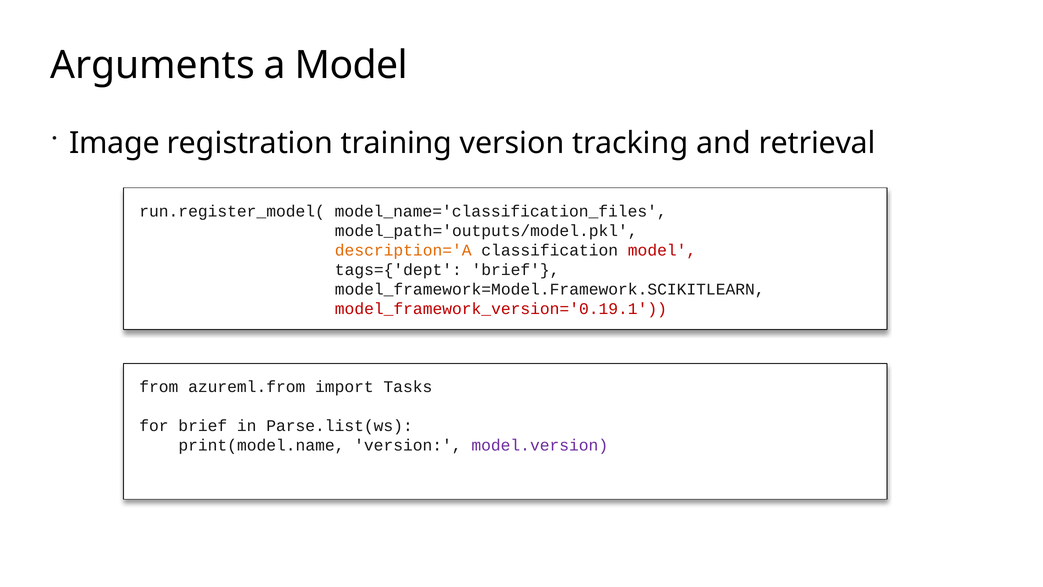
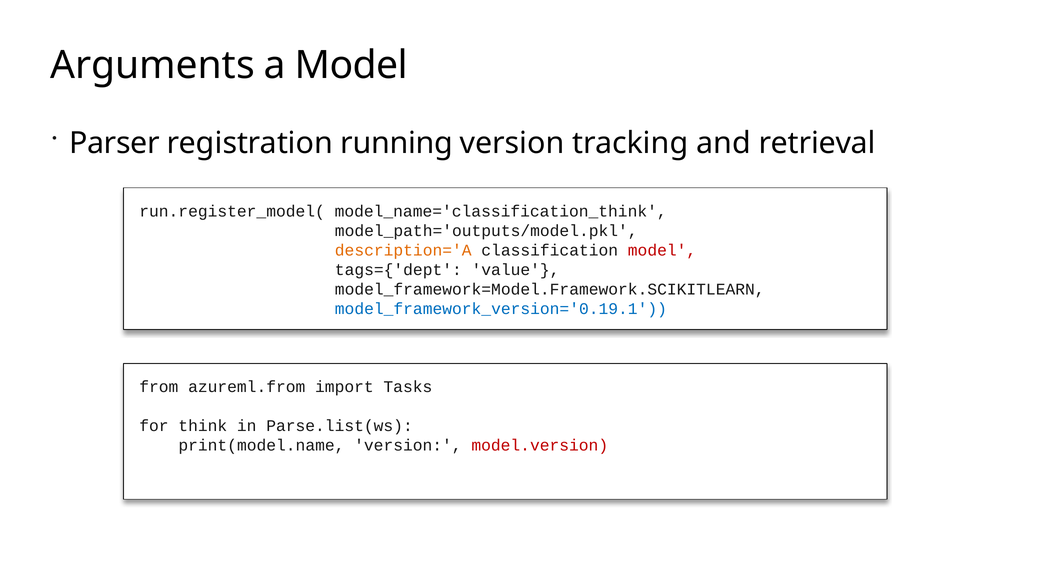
Image: Image -> Parser (114, 143)
training: training -> running (397, 143)
model_name='classification_files: model_name='classification_files -> model_name='classification_think (501, 211)
tags={'dept brief: brief -> value (516, 270)
model_framework_version='0.19.1 colour: red -> blue (501, 309)
for brief: brief -> think (203, 426)
model.version colour: purple -> red (540, 445)
